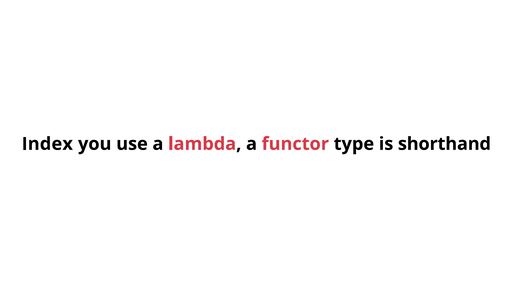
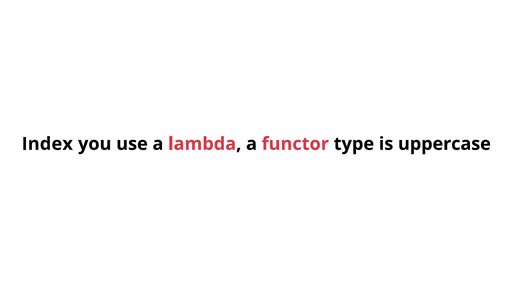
shorthand: shorthand -> uppercase (444, 144)
